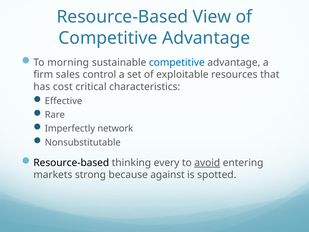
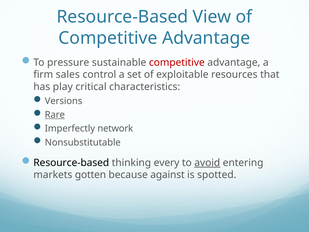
morning: morning -> pressure (68, 62)
competitive colour: blue -> red (177, 62)
cost: cost -> play (63, 87)
Effective: Effective -> Versions (64, 101)
Rare underline: none -> present (55, 115)
strong: strong -> gotten (90, 175)
